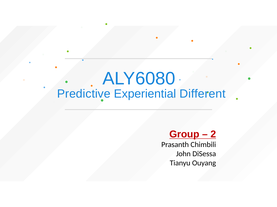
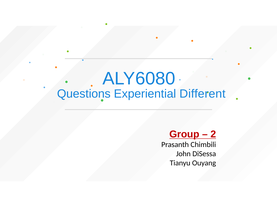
Predictive: Predictive -> Questions (84, 94)
